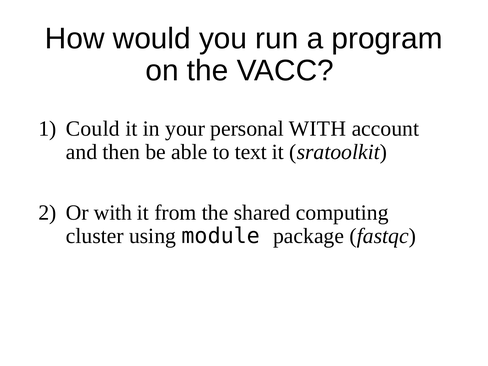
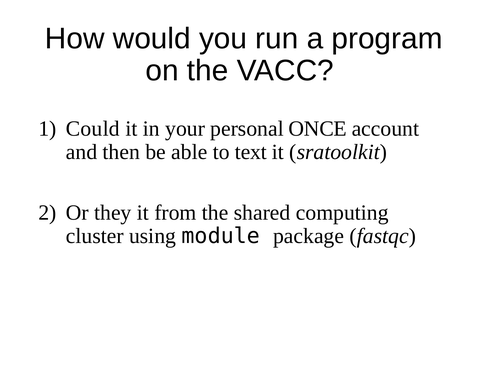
personal WITH: WITH -> ONCE (318, 129)
Or with: with -> they (113, 213)
